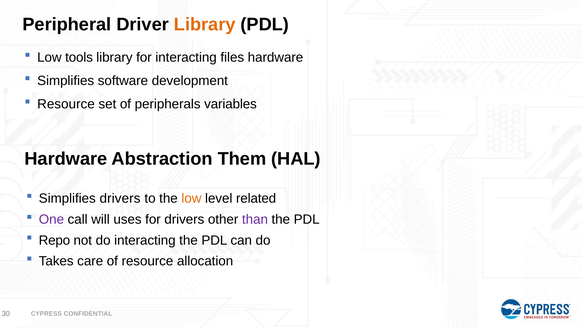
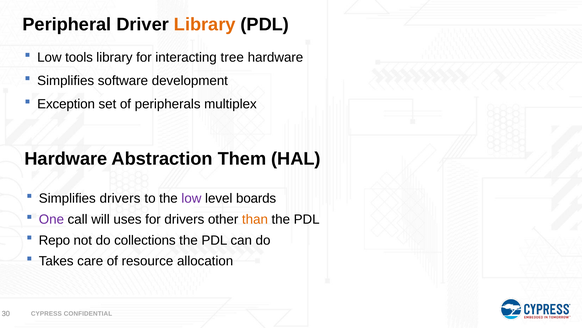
files: files -> tree (232, 57)
Resource: Resource -> Exception (66, 104)
variables: variables -> multiplex (230, 104)
low colour: orange -> purple (191, 198)
related: related -> boards (256, 198)
than colour: purple -> orange (255, 219)
do interacting: interacting -> collections (145, 240)
